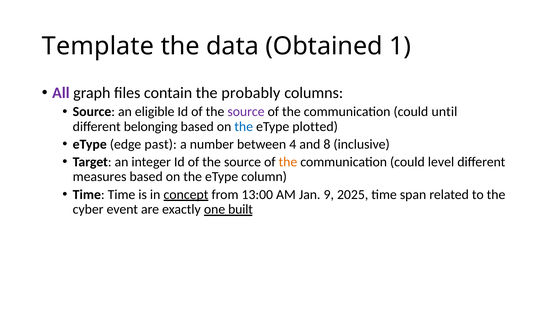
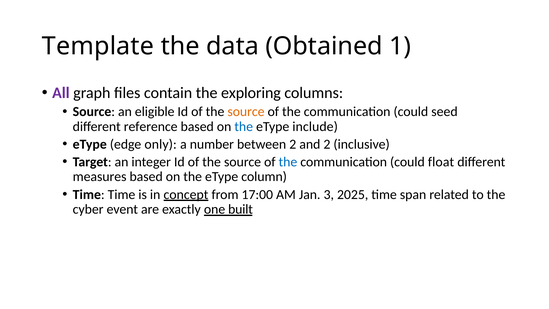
probably: probably -> exploring (251, 93)
source colour: purple -> orange (246, 112)
until: until -> seed (444, 112)
belonging: belonging -> reference (151, 127)
plotted: plotted -> include (315, 127)
past: past -> only (161, 144)
between 4: 4 -> 2 (293, 144)
and 8: 8 -> 2 (327, 144)
the colour: orange -> blue (288, 162)
level: level -> float (441, 162)
13:00: 13:00 -> 17:00 (257, 194)
9: 9 -> 3 (329, 194)
